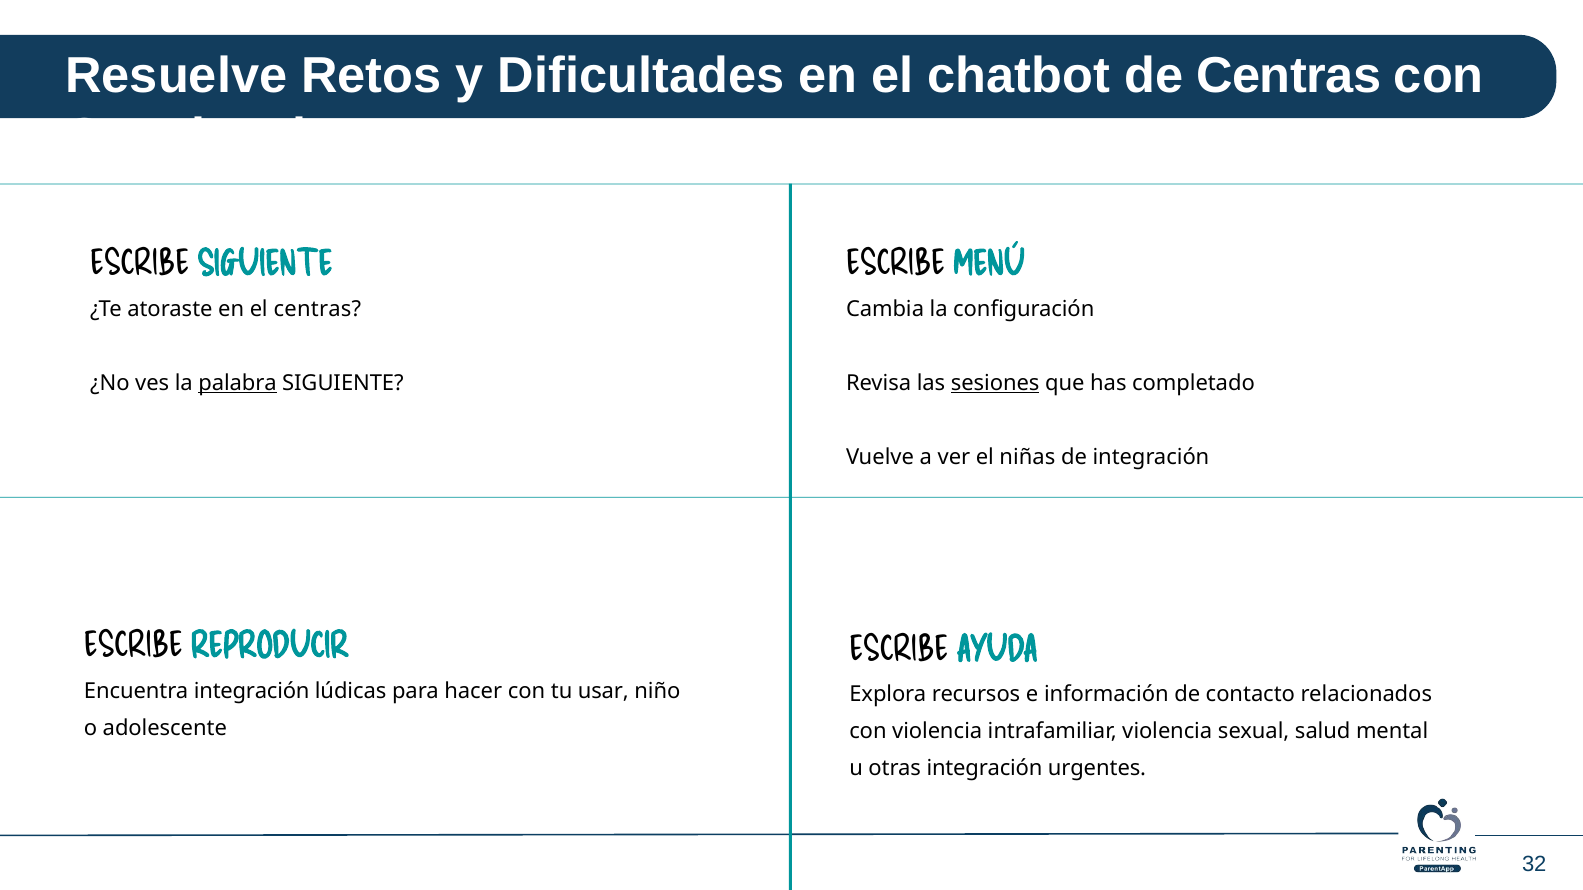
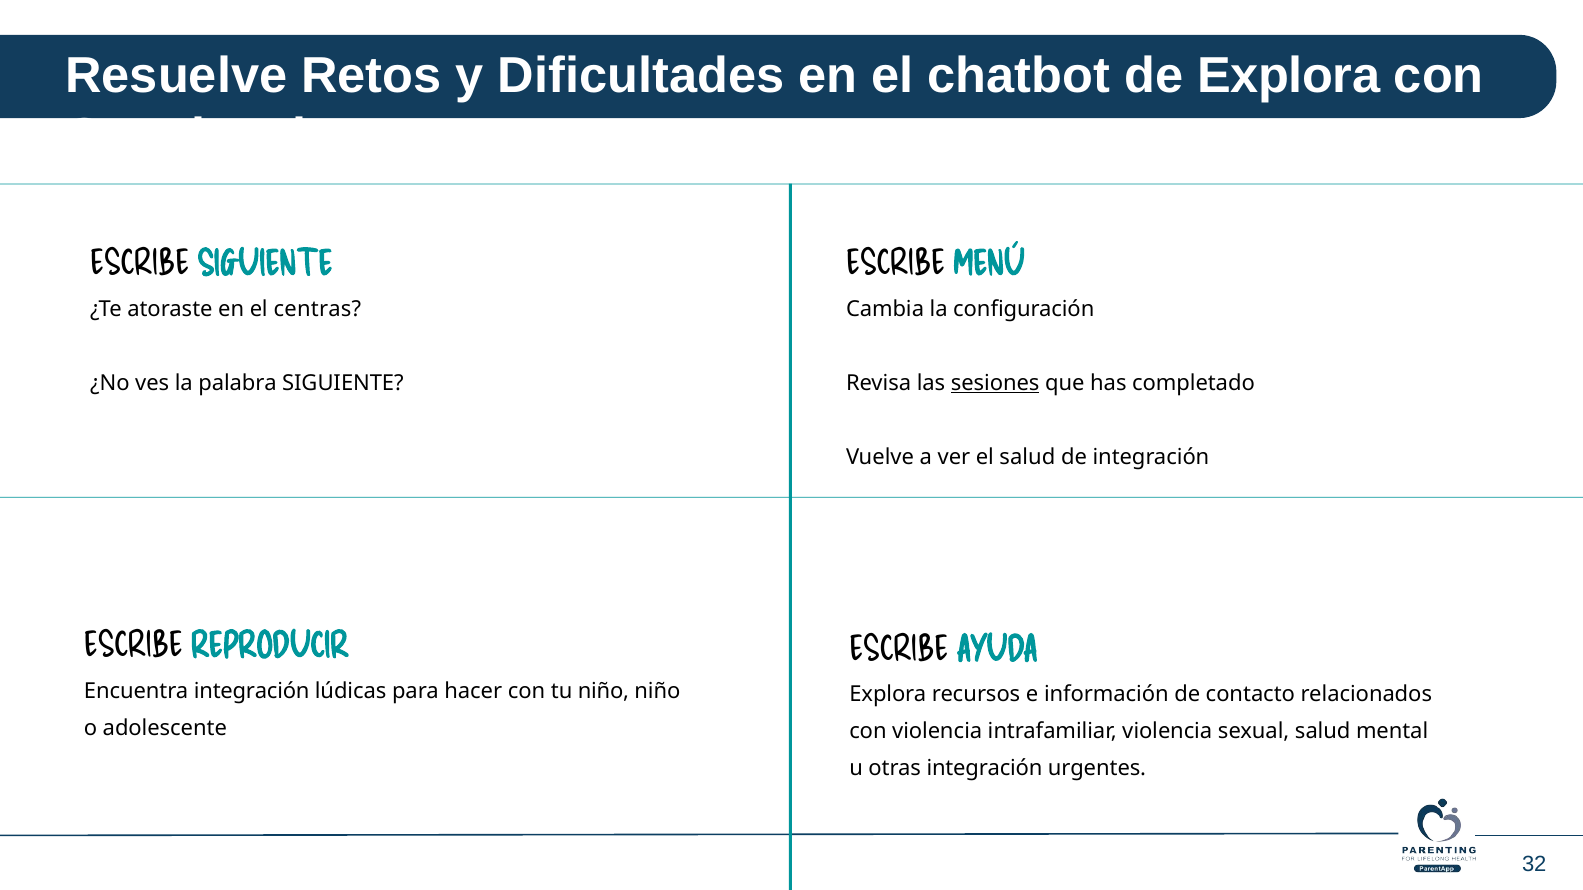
de Centras: Centras -> Explora (1289, 76)
palabra underline: present -> none (238, 383)
el niñas: niñas -> salud (1027, 457)
tu usar: usar -> niño (603, 691)
